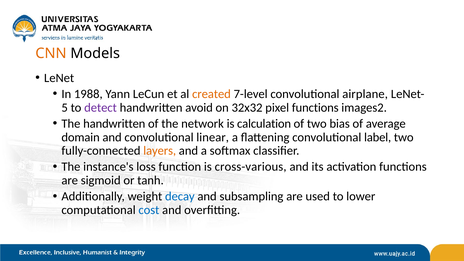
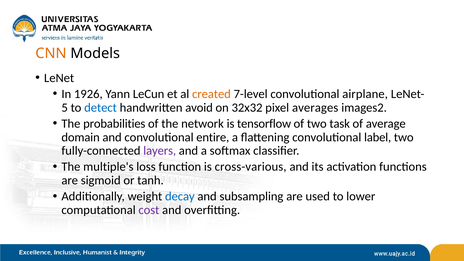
1988: 1988 -> 1926 (88, 94)
detect colour: purple -> blue (101, 108)
pixel functions: functions -> averages (315, 108)
The handwritten: handwritten -> probabilities (114, 124)
calculation: calculation -> tensorflow (264, 124)
bias: bias -> task (340, 124)
linear: linear -> entire (213, 137)
layers colour: orange -> purple (160, 151)
instance's: instance's -> multiple's (108, 167)
cost colour: blue -> purple (149, 210)
